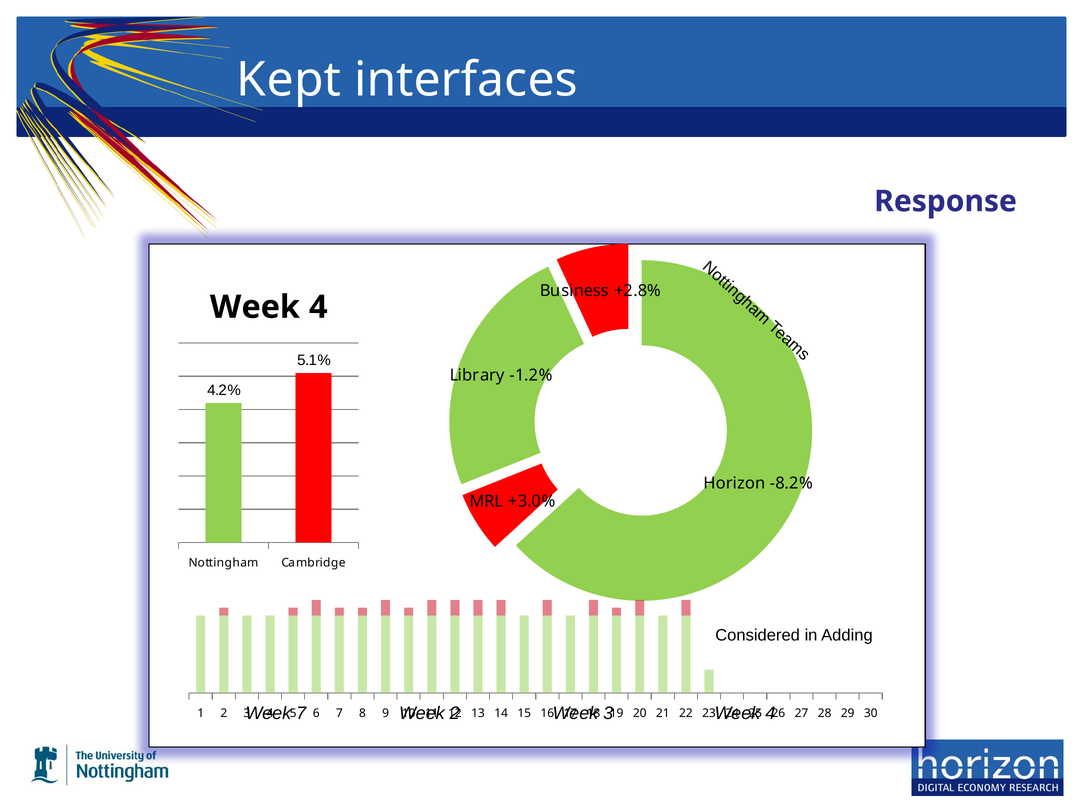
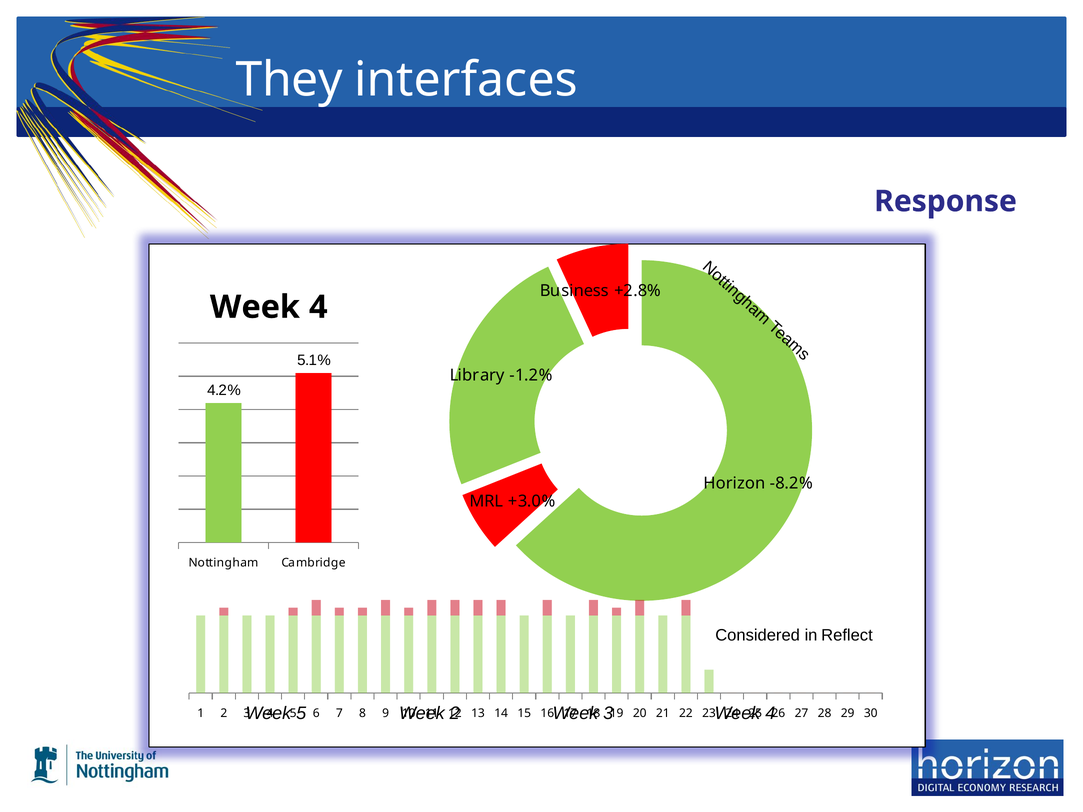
Kept: Kept -> They (289, 80)
Adding: Adding -> Reflect (847, 636)
7: 7 -> 5 (301, 713)
